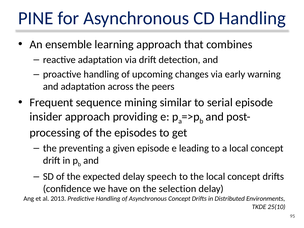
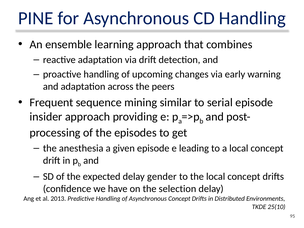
preventing: preventing -> anesthesia (81, 148)
speech: speech -> gender (162, 177)
